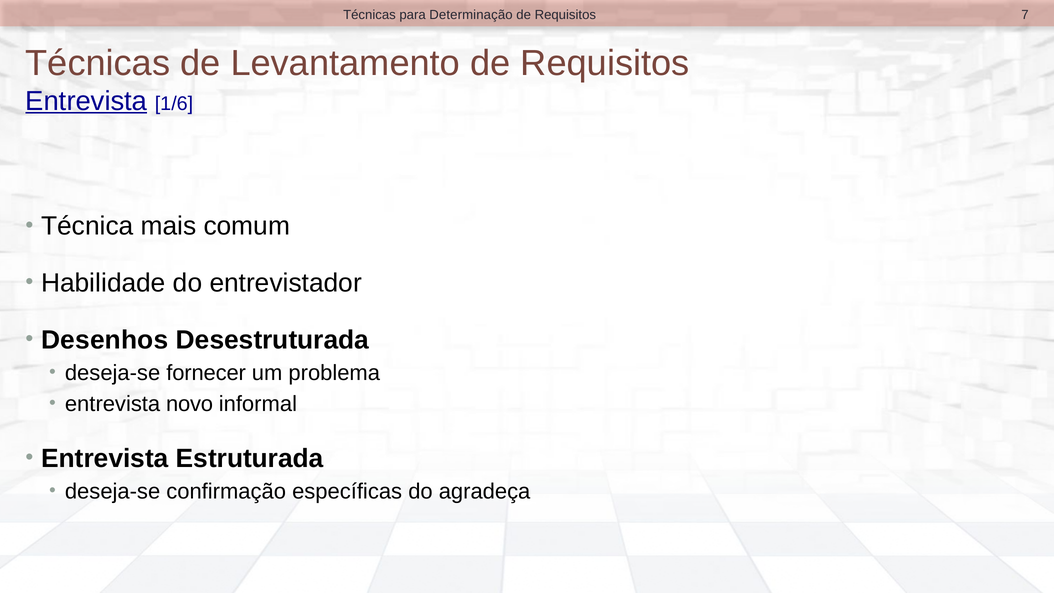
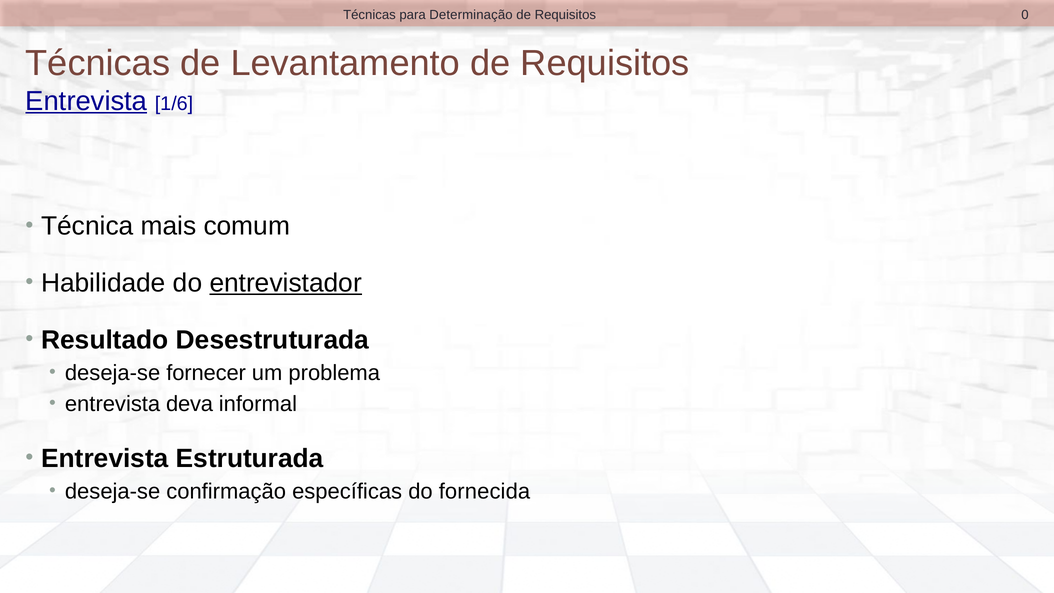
7: 7 -> 0 (1025, 15)
entrevistador underline: none -> present (286, 283)
Desenhos: Desenhos -> Resultado (105, 340)
novo: novo -> deva (190, 404)
agradeça: agradeça -> fornecida (484, 491)
